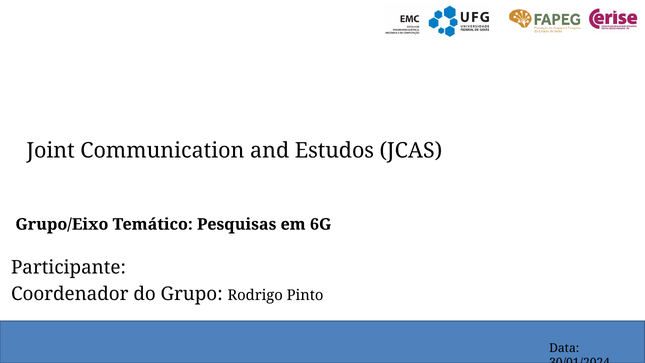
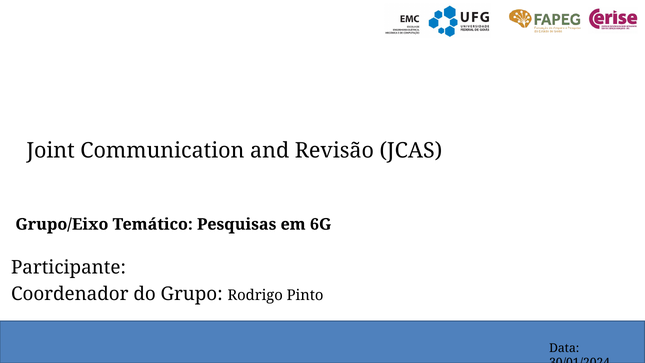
Estudos: Estudos -> Revisão (334, 151)
